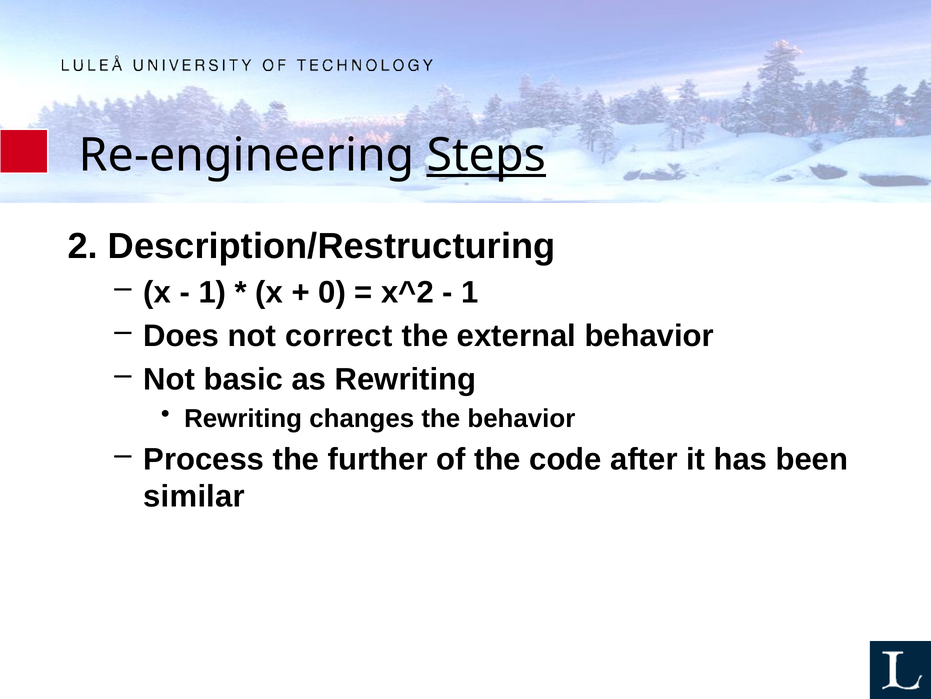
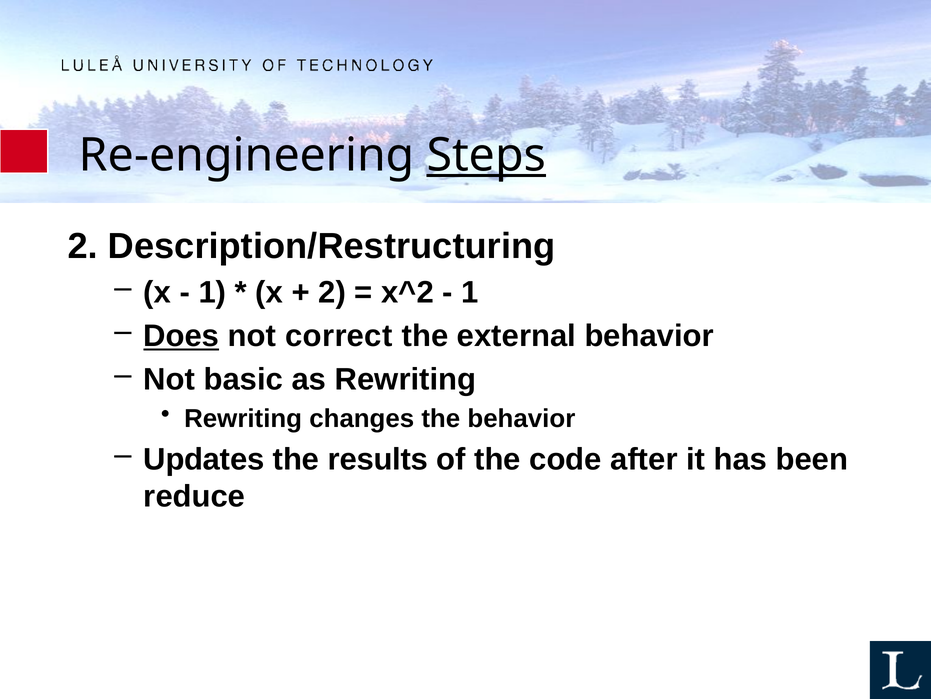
0: 0 -> 2 (332, 292)
Does underline: none -> present (181, 336)
Process: Process -> Updates (204, 459)
further: further -> results (378, 459)
similar: similar -> reduce (194, 496)
